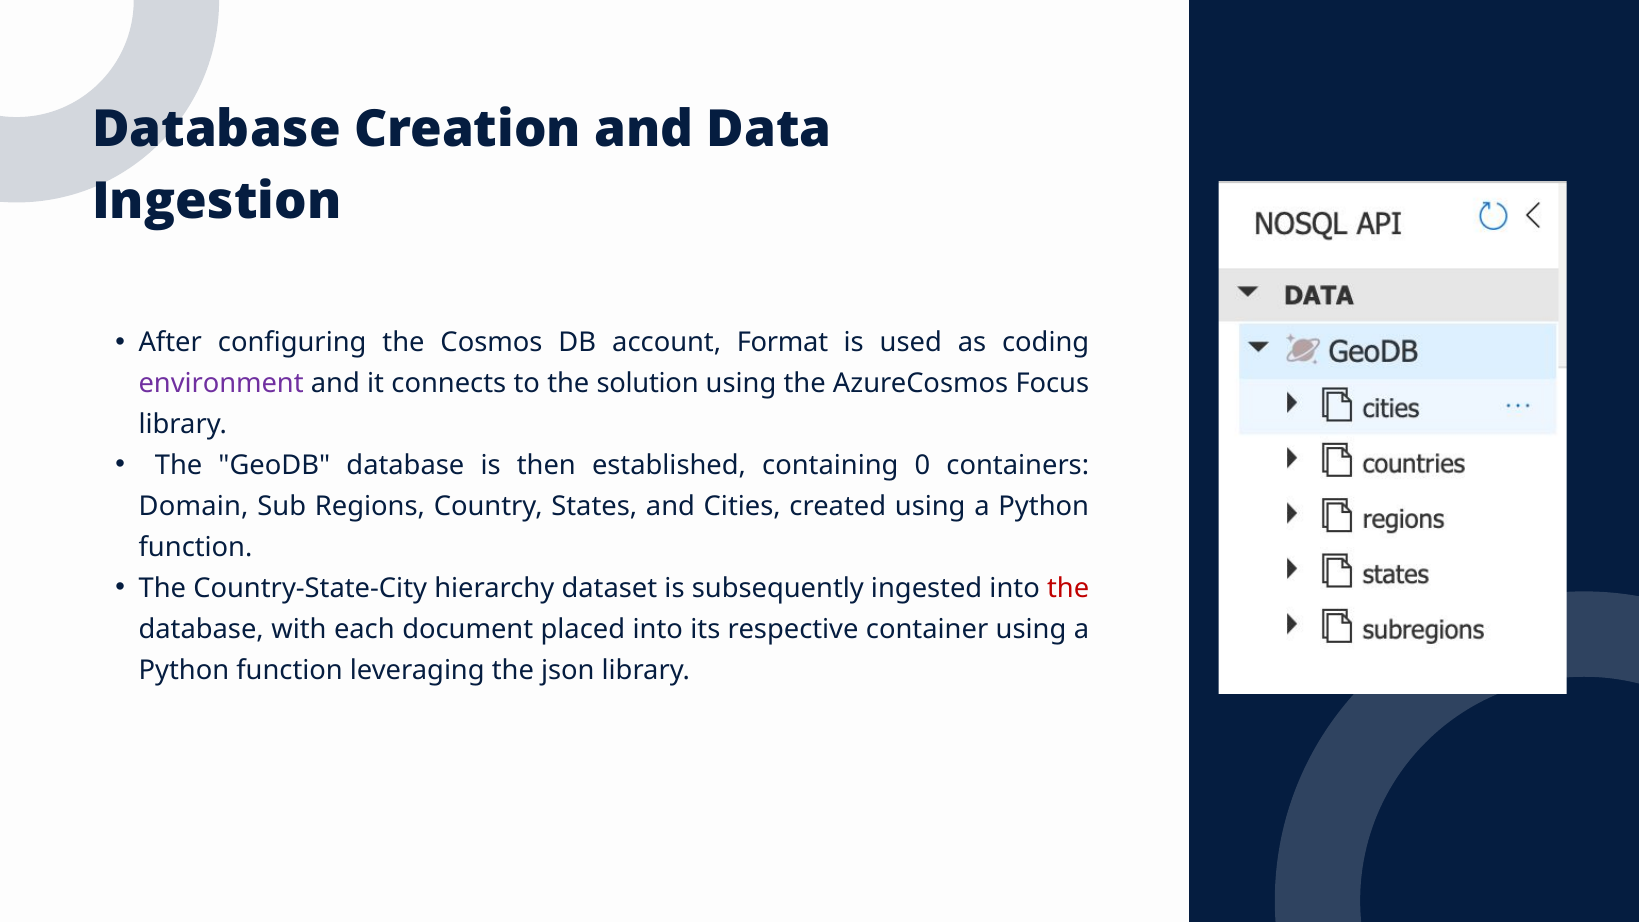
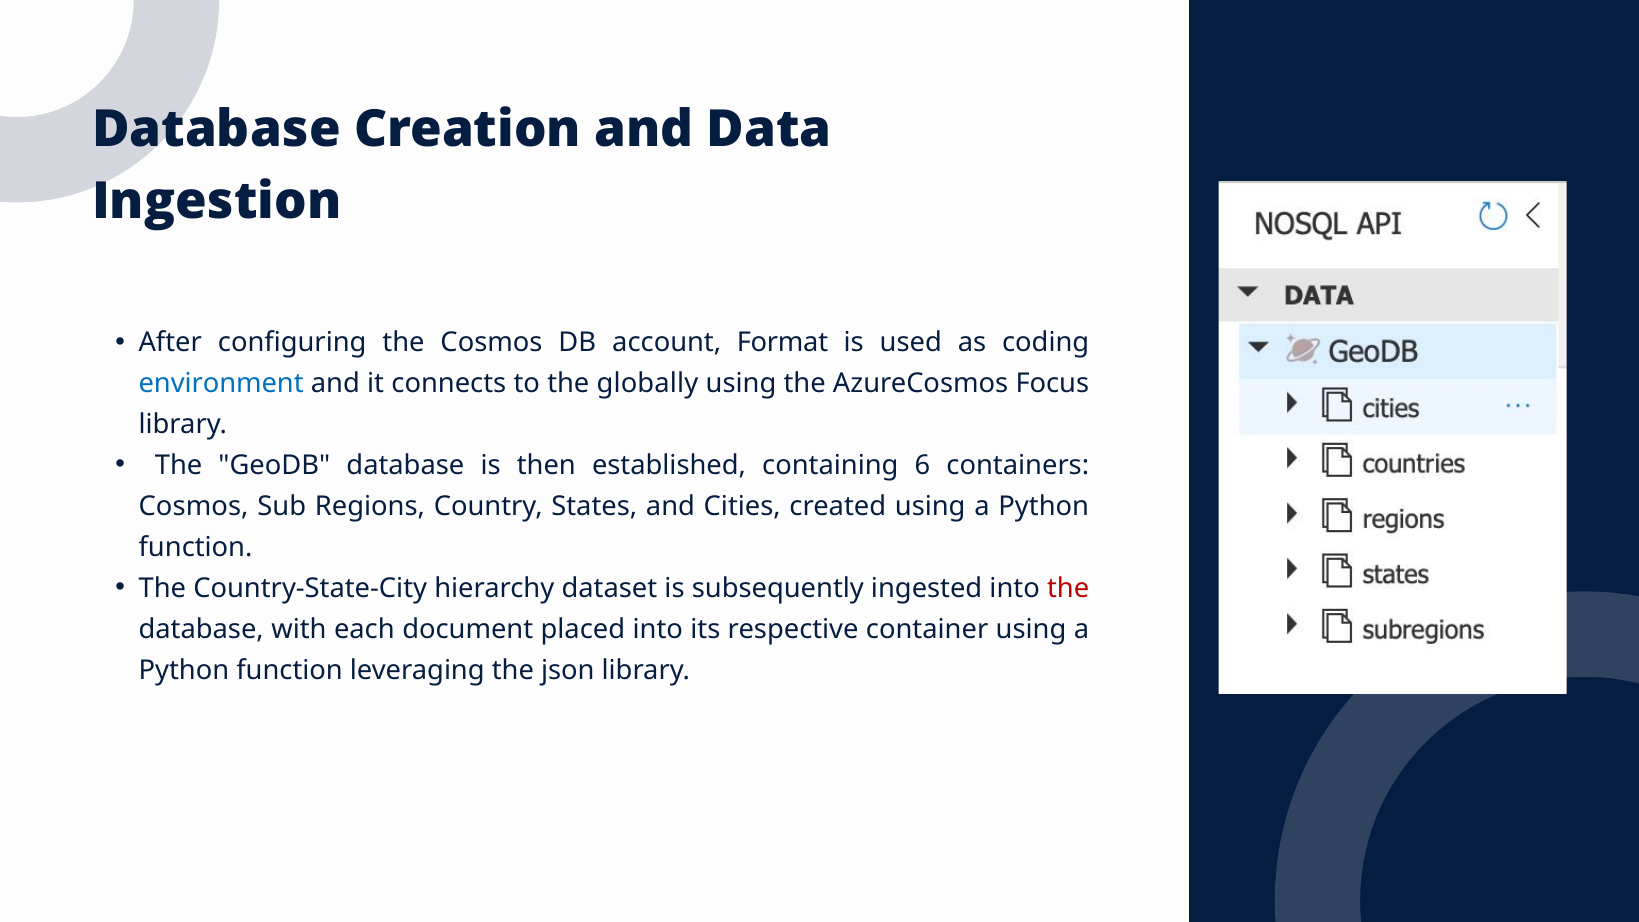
environment colour: purple -> blue (221, 383)
solution: solution -> globally (647, 383)
0: 0 -> 6 (922, 465)
Domain: Domain -> Cosmos (194, 506)
